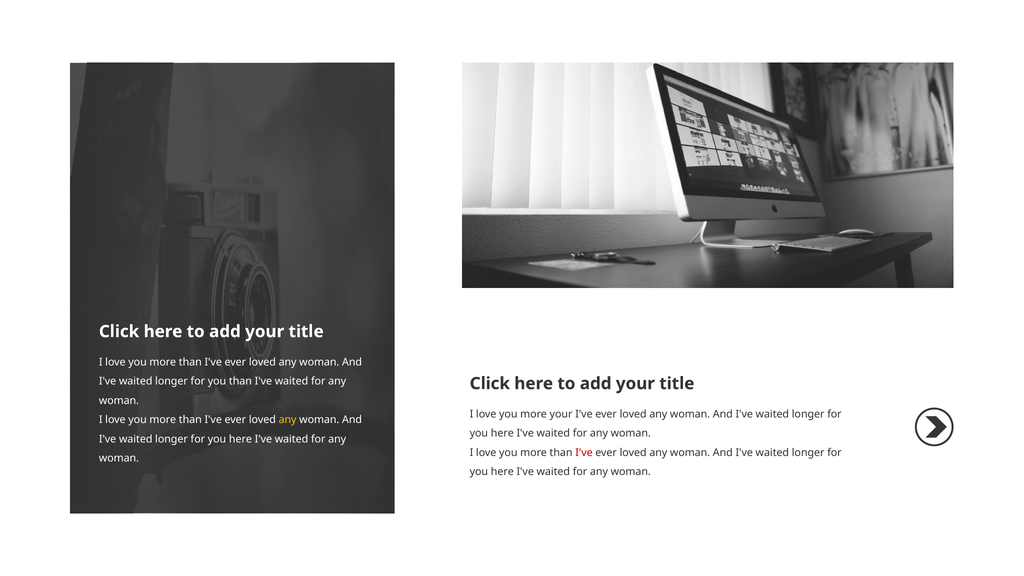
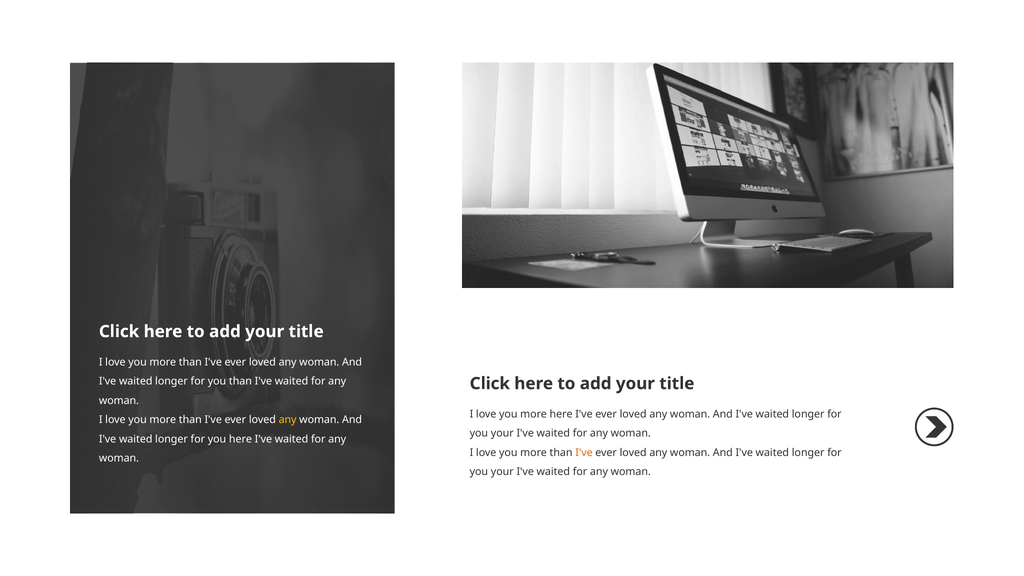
more your: your -> here (561, 414)
here: here -> your (502, 433)
I've colour: red -> orange (584, 453)
here: here -> your (502, 472)
